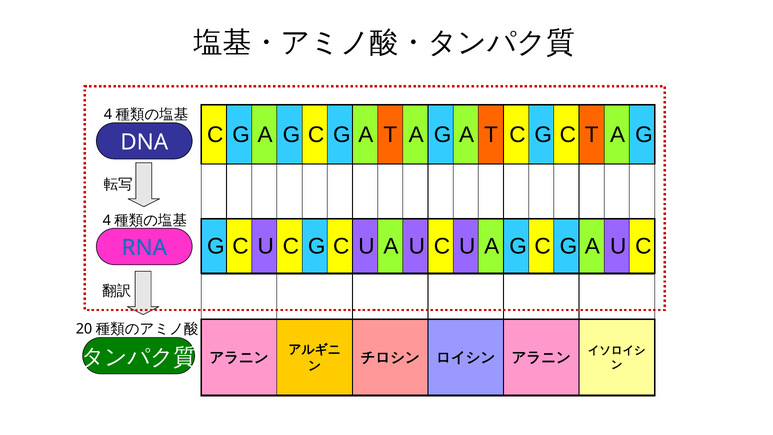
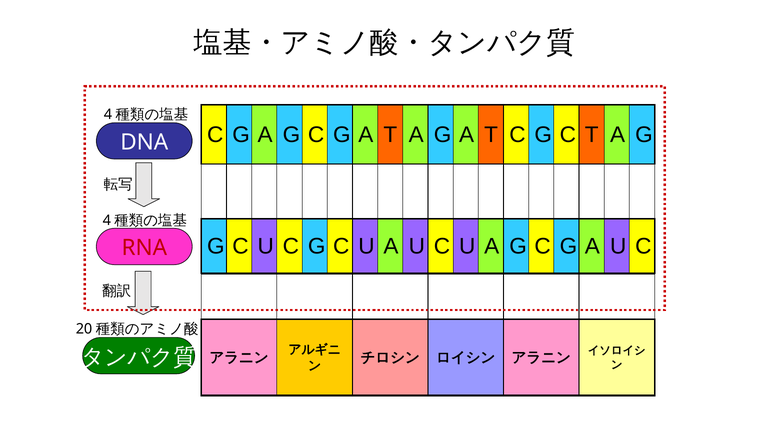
RNA colour: blue -> red (144, 248)
